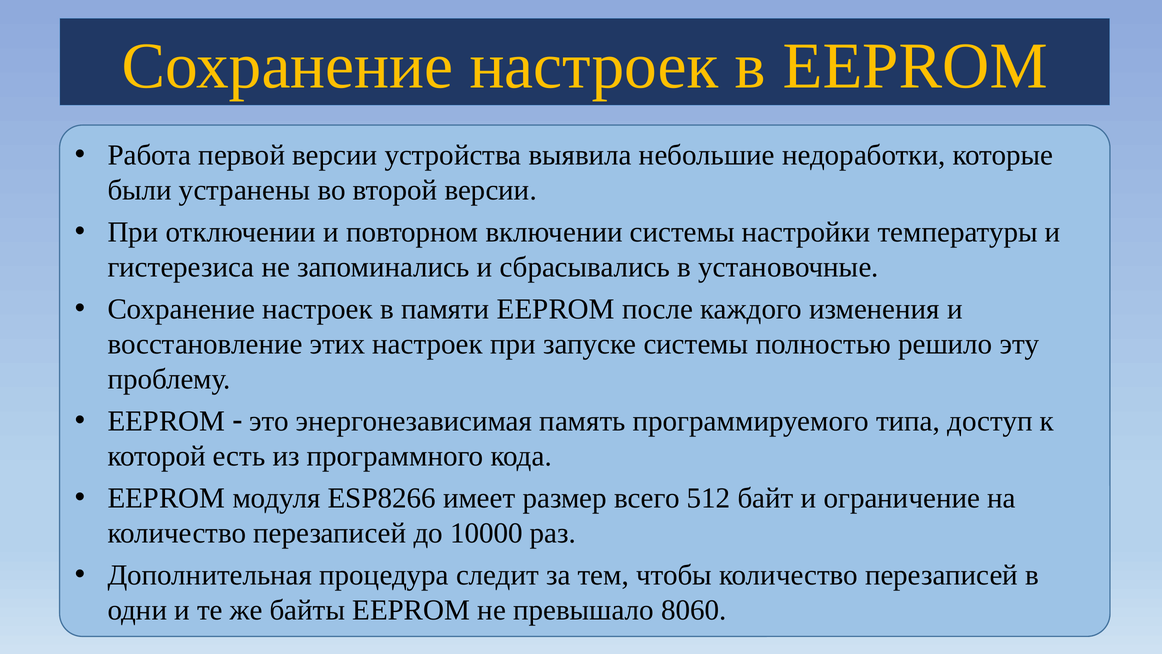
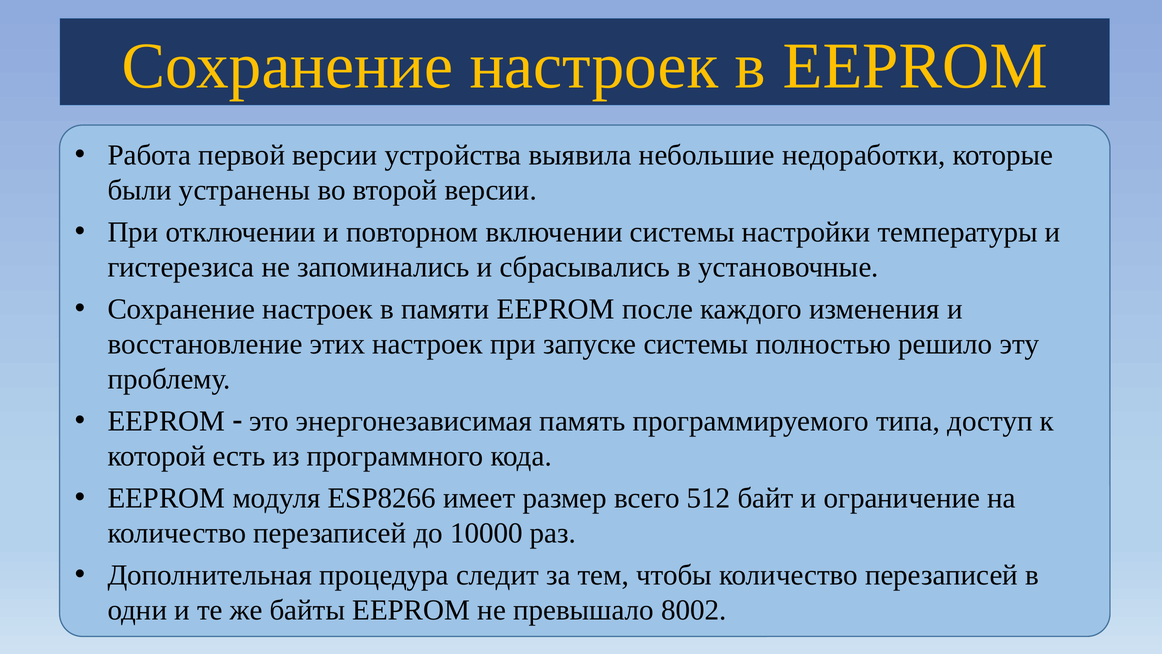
8060: 8060 -> 8002 (694, 610)
